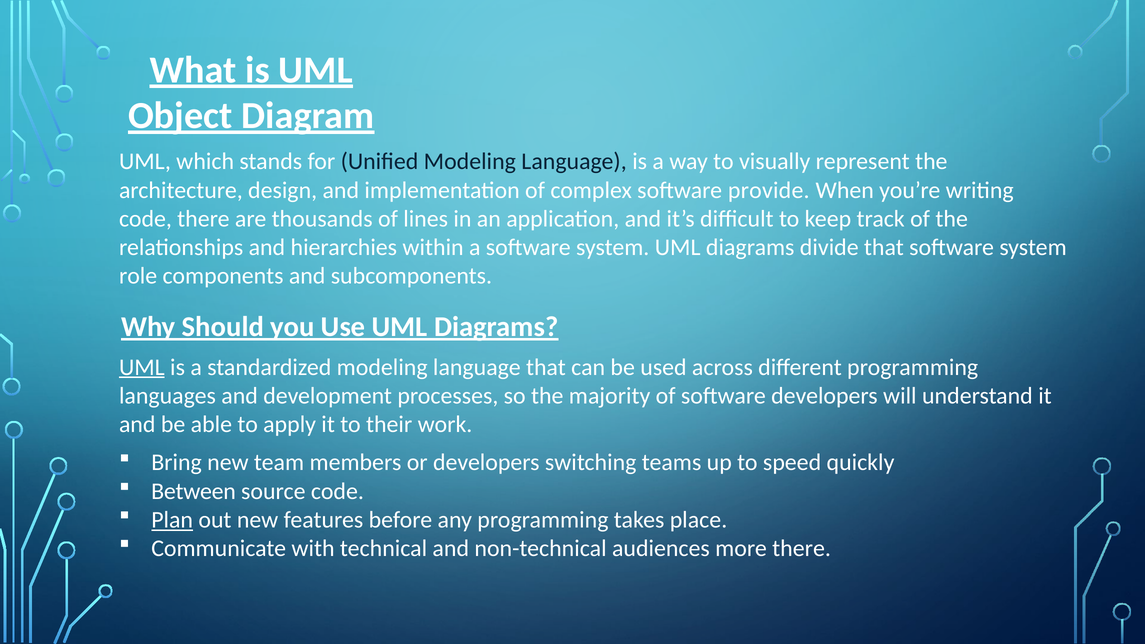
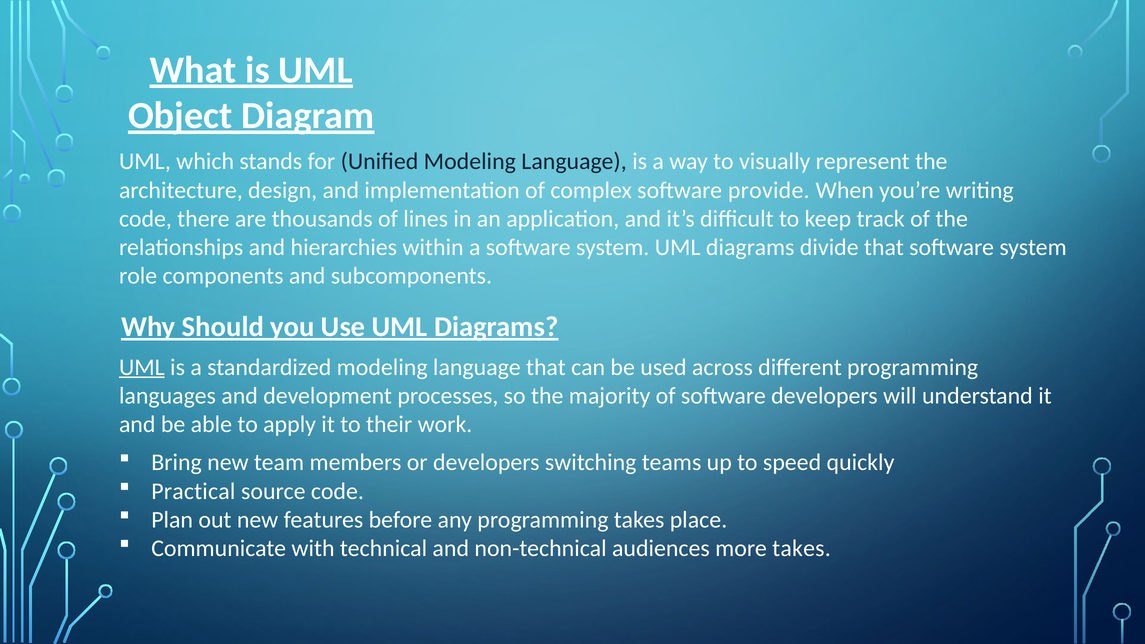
Between: Between -> Practical (193, 491)
Plan underline: present -> none (172, 520)
more there: there -> takes (802, 549)
